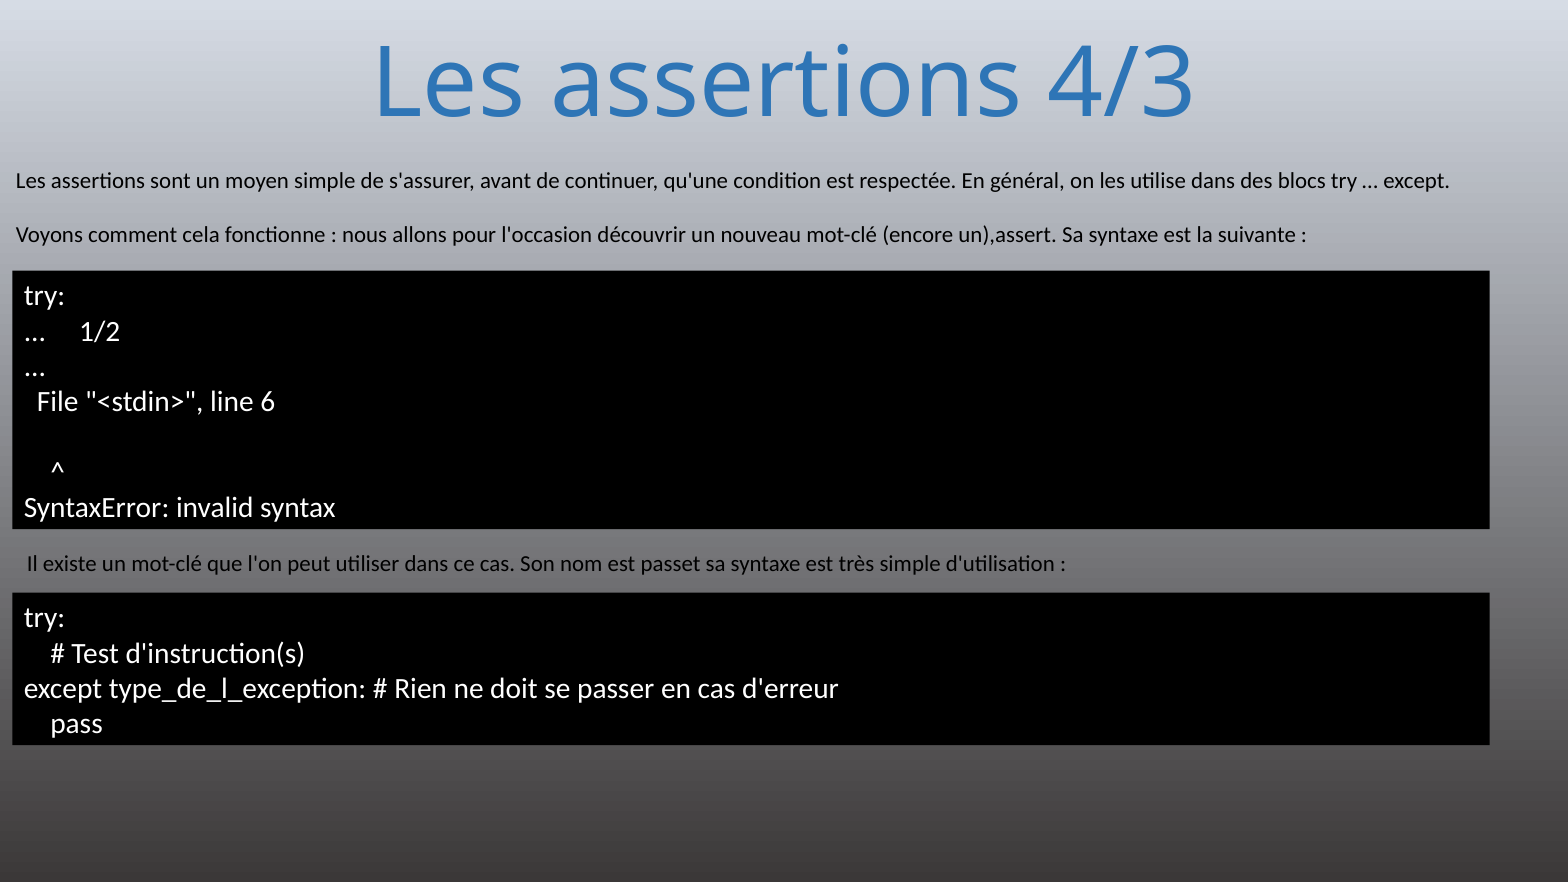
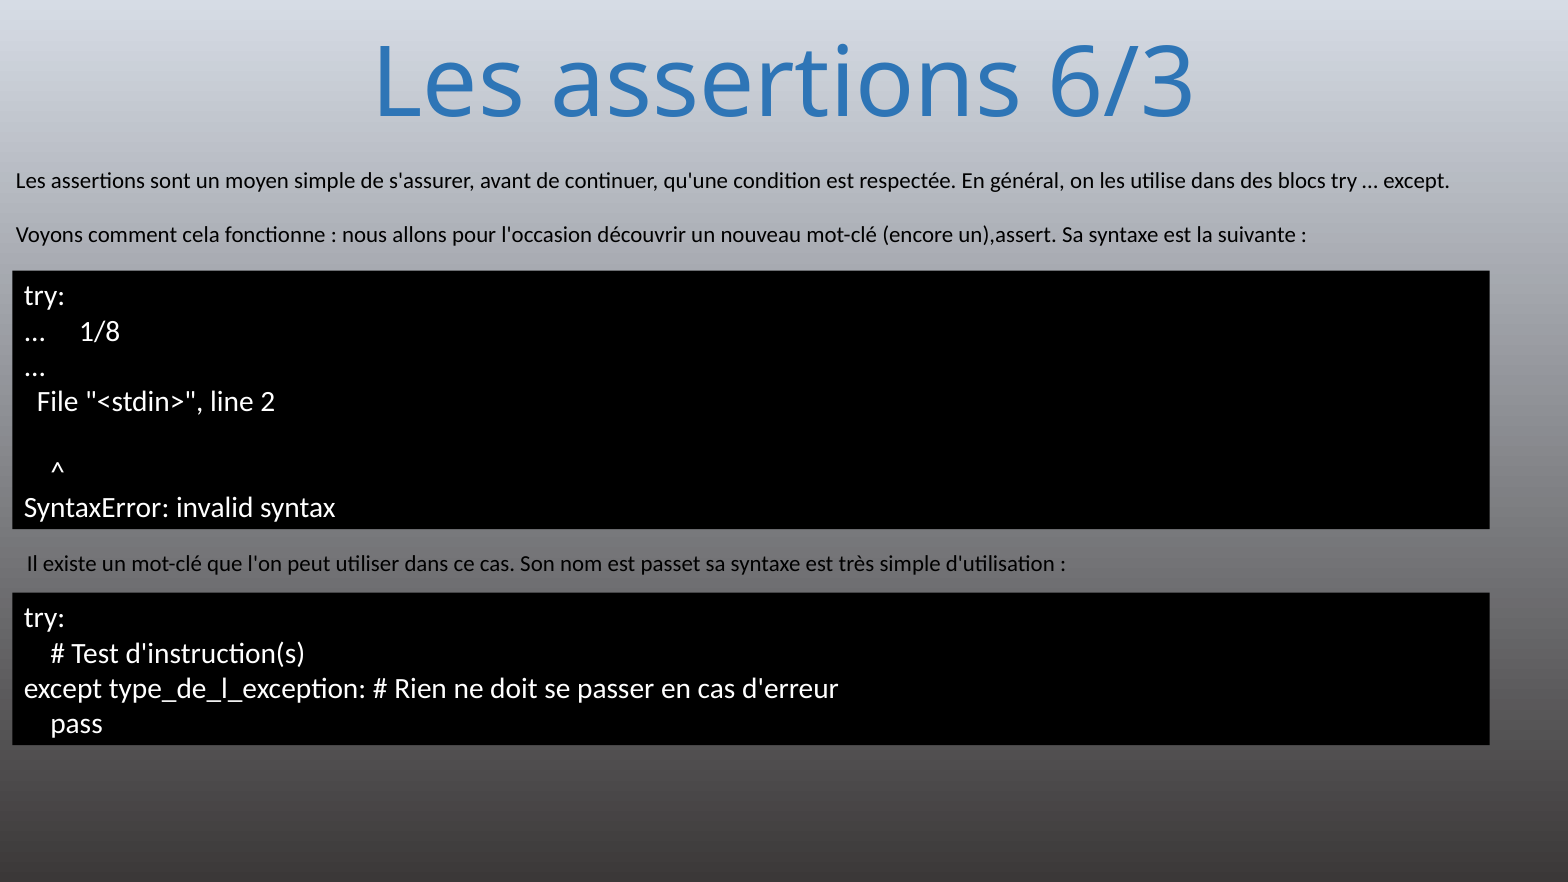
4/3: 4/3 -> 6/3 (1122, 85)
1/2: 1/2 -> 1/8 (100, 331)
6: 6 -> 2 (268, 402)
